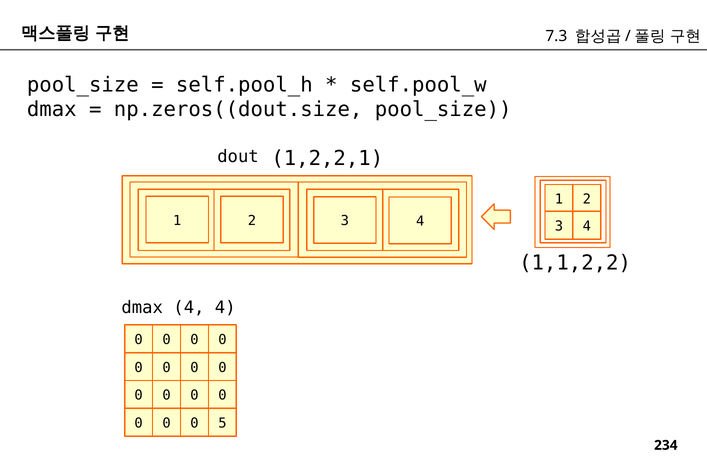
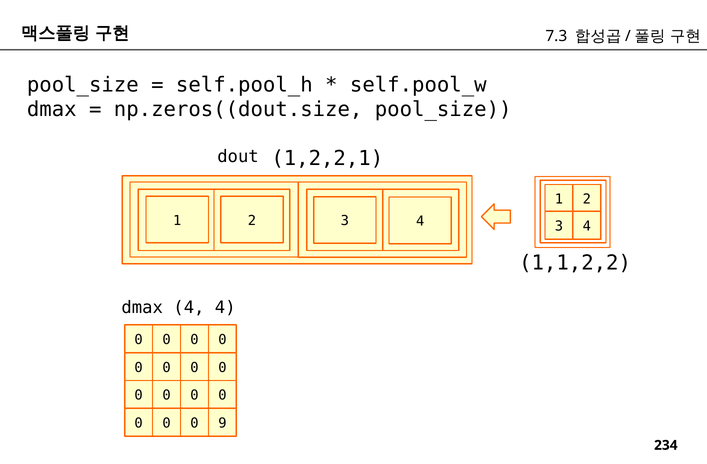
5: 5 -> 9 (222, 424)
